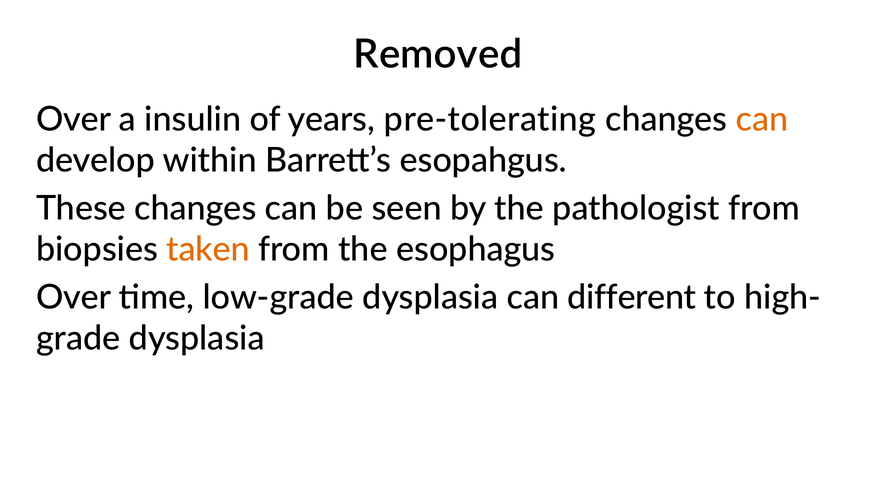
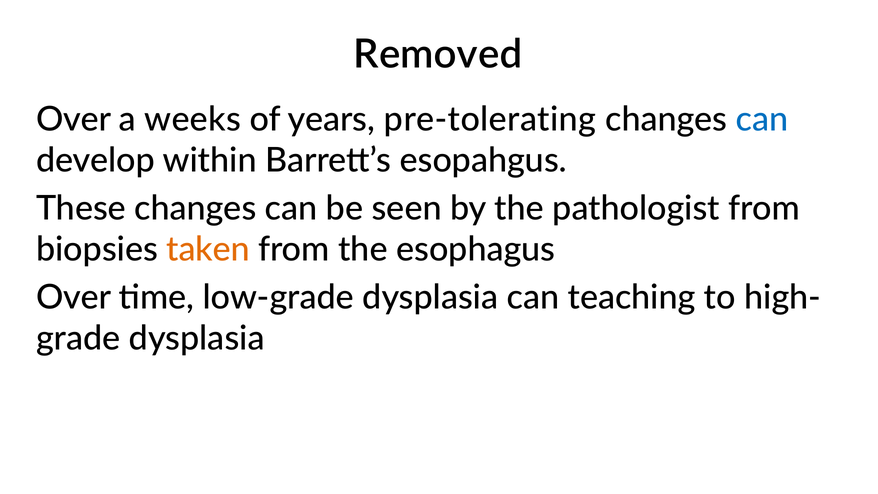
insulin: insulin -> weeks (193, 119)
can colour: orange -> blue (762, 119)
different: different -> teaching (632, 297)
